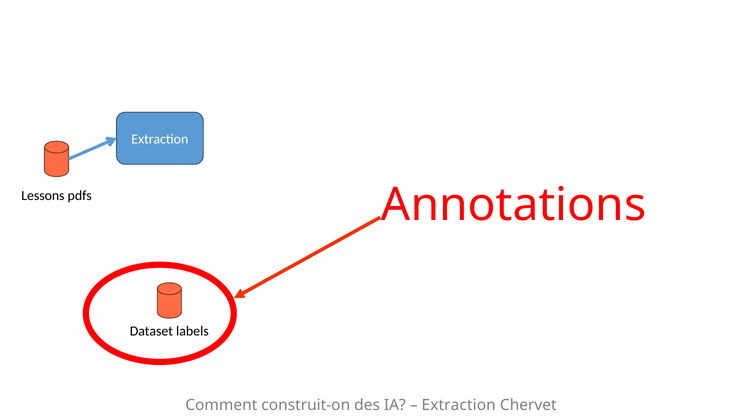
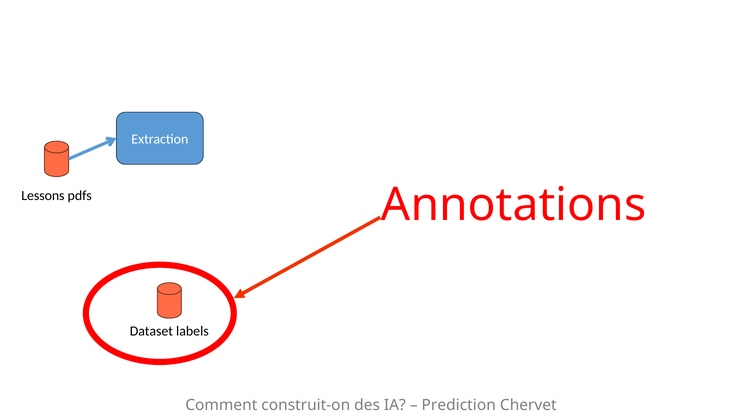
Extraction: Extraction -> Prediction (459, 405)
